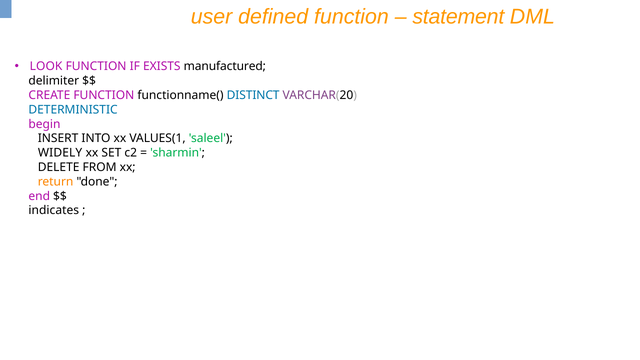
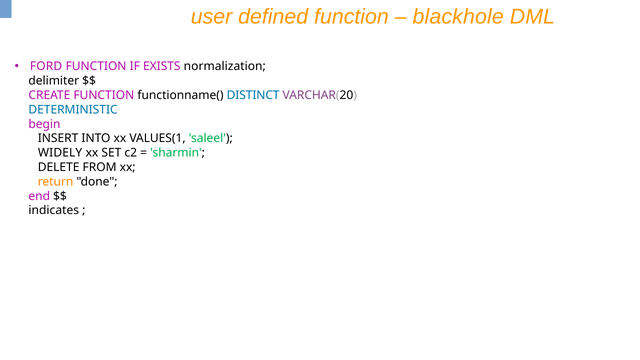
statement: statement -> blackhole (458, 17)
LOOK: LOOK -> FORD (46, 67)
manufactured: manufactured -> normalization (225, 67)
